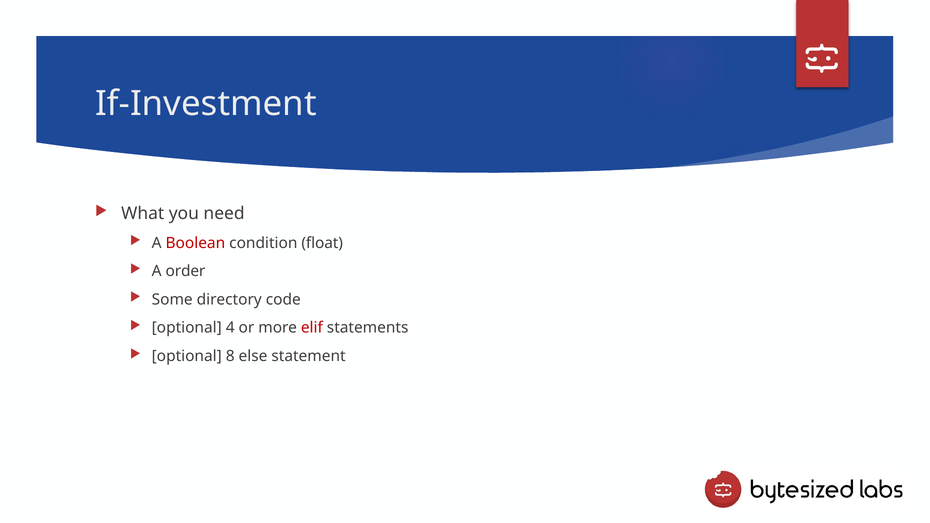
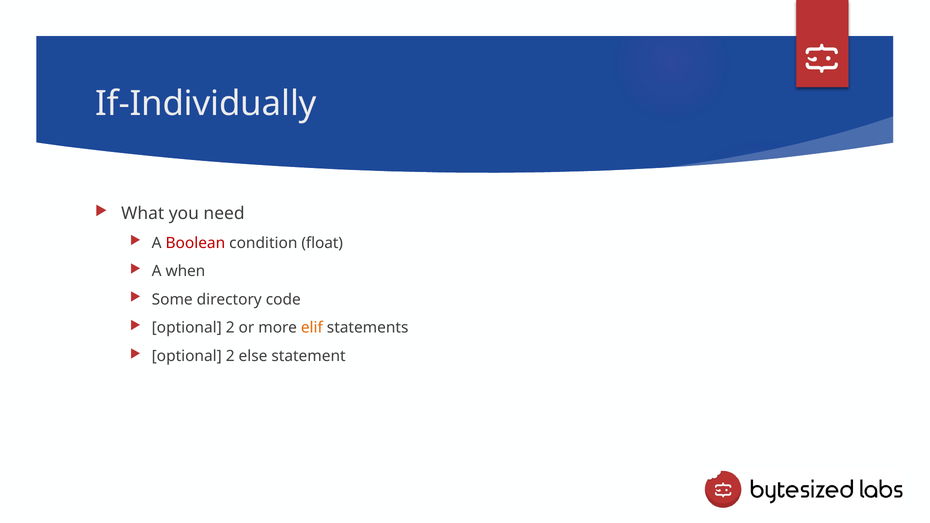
If-Investment: If-Investment -> If-Individually (206, 104)
order: order -> when (185, 271)
4: 4 -> 2 (230, 328)
elif colour: red -> orange (312, 328)
8: 8 -> 2 (230, 356)
